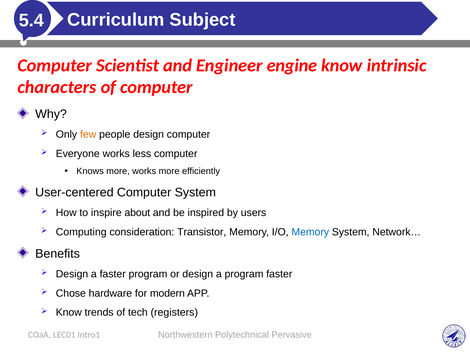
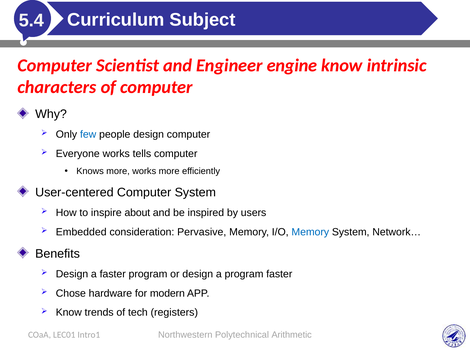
few colour: orange -> blue (88, 135)
less: less -> tells (142, 154)
Computing: Computing -> Embedded (81, 232)
Transistor: Transistor -> Pervasive (202, 232)
Pervasive: Pervasive -> Arithmetic (292, 335)
